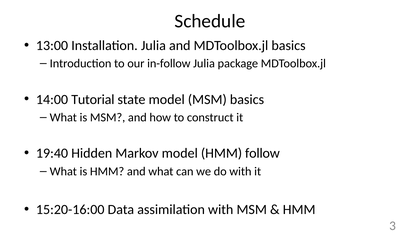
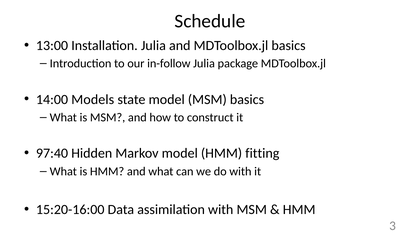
Tutorial: Tutorial -> Models (93, 100)
19:40: 19:40 -> 97:40 (52, 153)
follow: follow -> fitting (262, 153)
